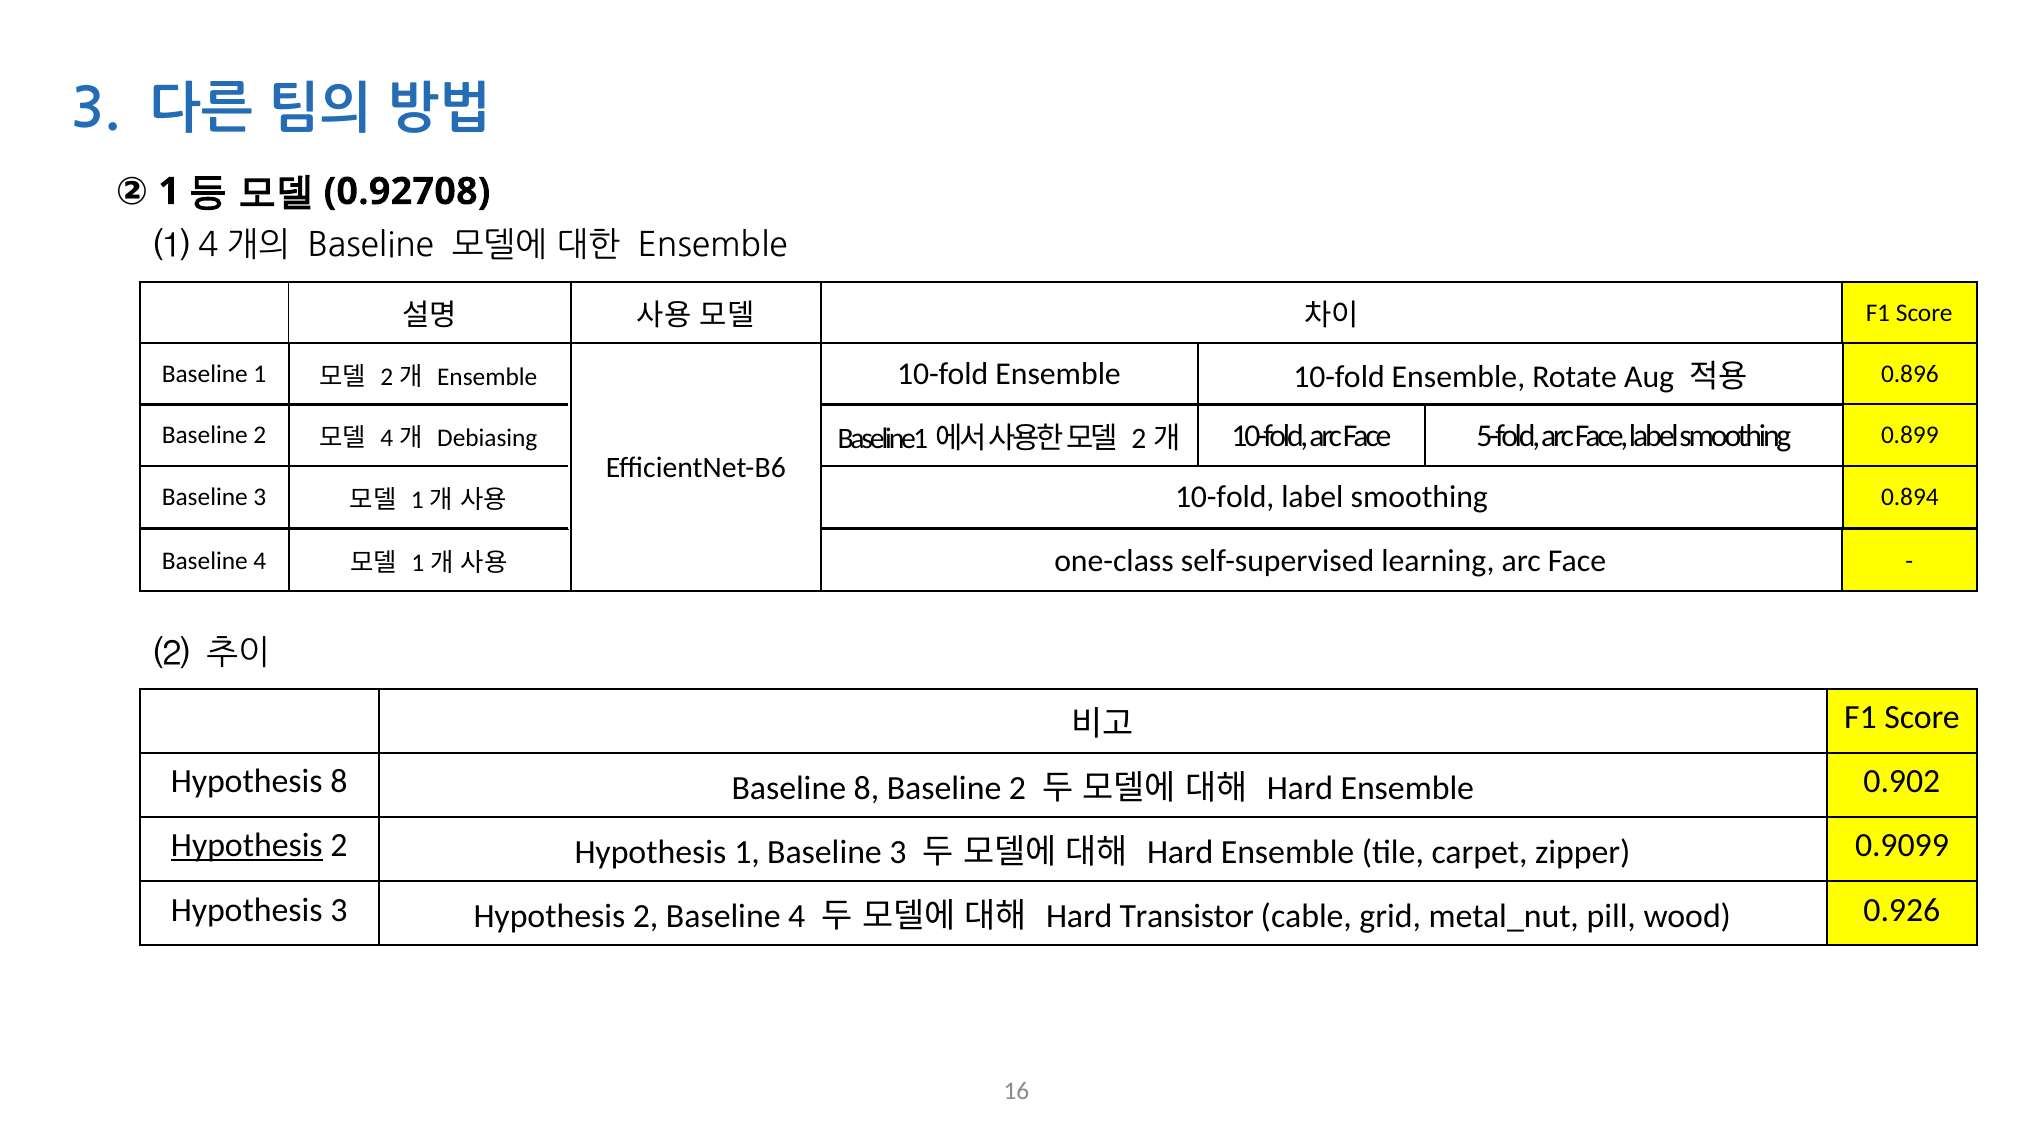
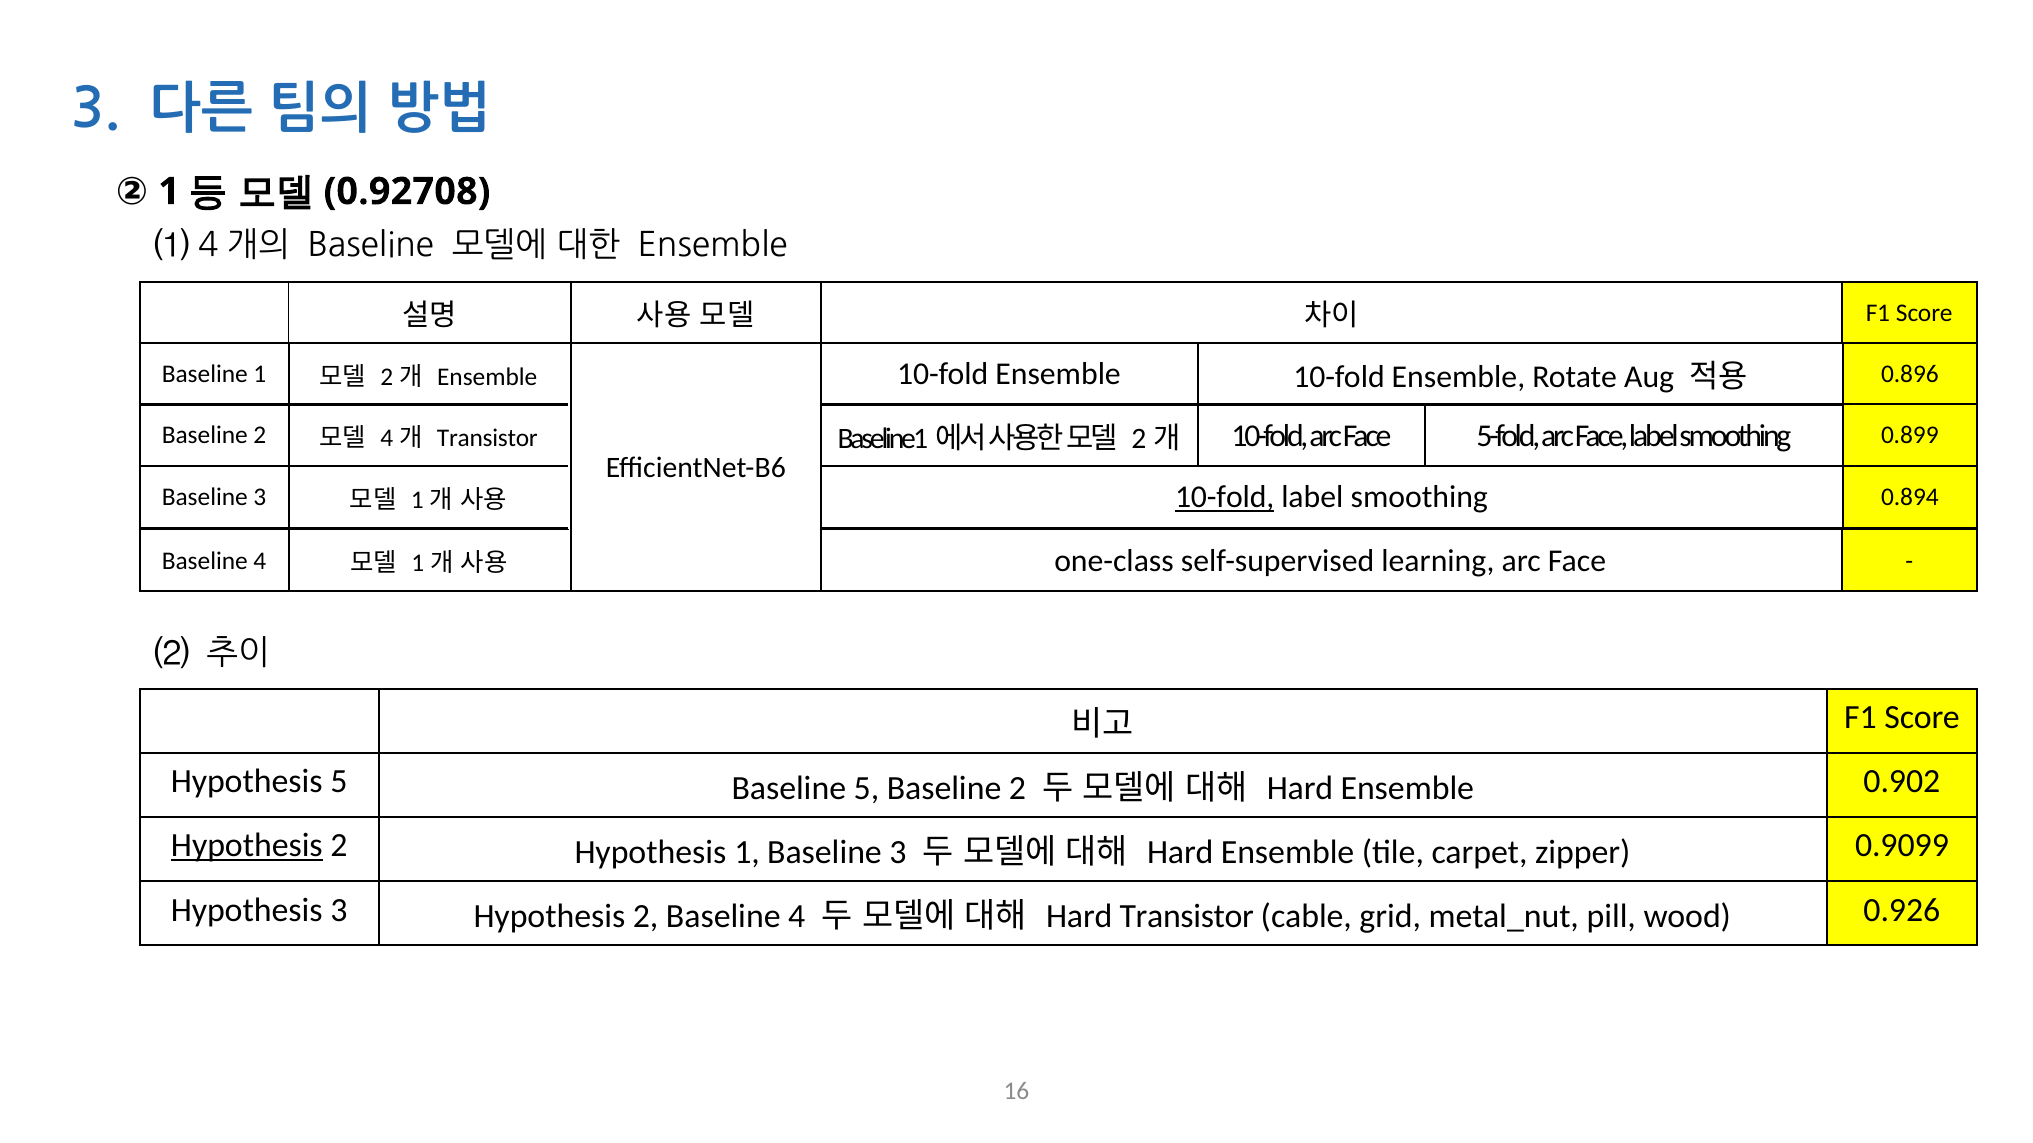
Debiasing: Debiasing -> Transistor (487, 438)
10-fold underline: none -> present (1225, 498)
Hypothesis 8: 8 -> 5 (339, 782)
Baseline 8: 8 -> 5 (866, 789)
